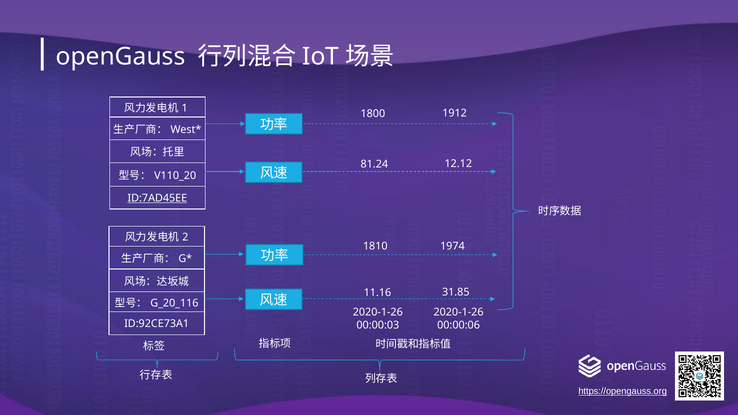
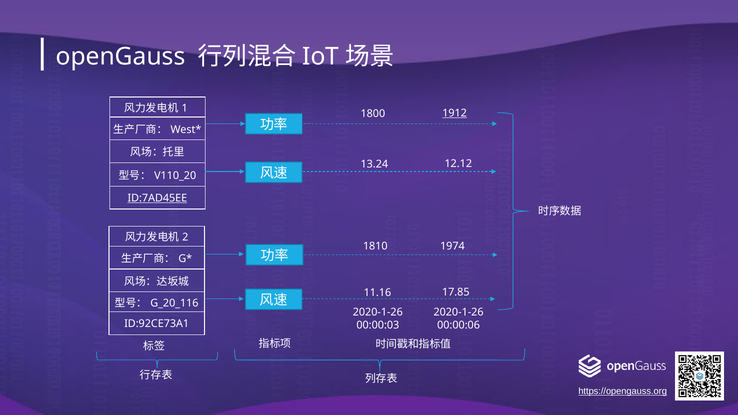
1912 underline: none -> present (455, 113)
81.24: 81.24 -> 13.24 (374, 164)
31.85: 31.85 -> 17.85 (456, 292)
